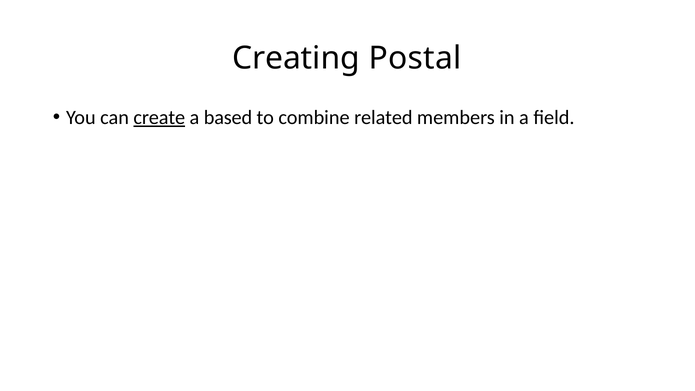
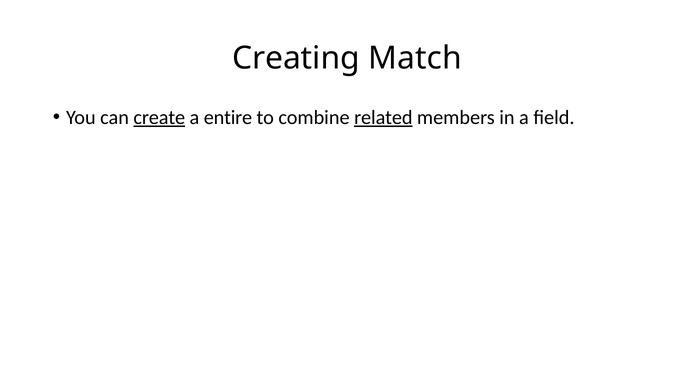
Postal: Postal -> Match (415, 58)
based: based -> entire (228, 118)
related underline: none -> present (383, 118)
